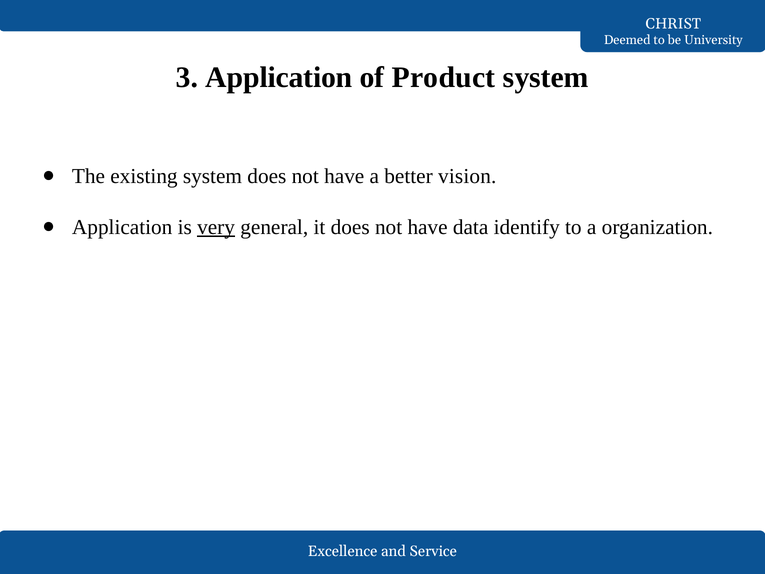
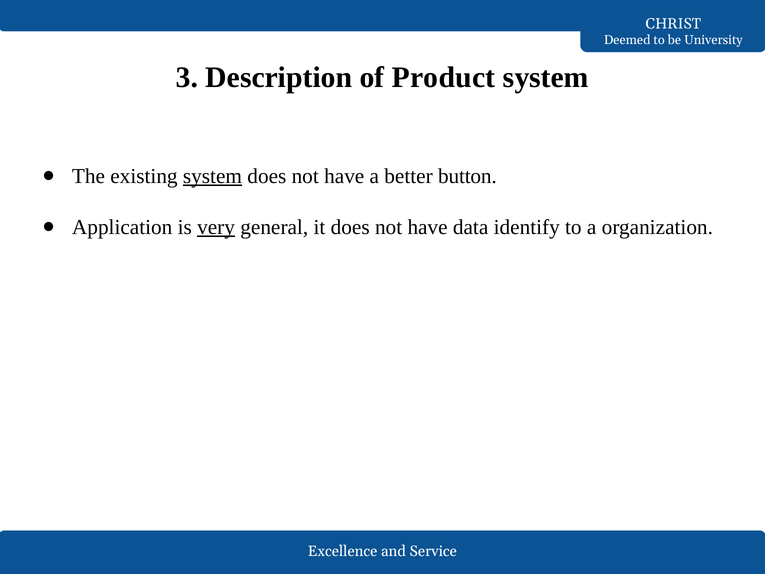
3 Application: Application -> Description (279, 77)
system underline: none -> present (212, 176)
vision: vision -> button (467, 176)
